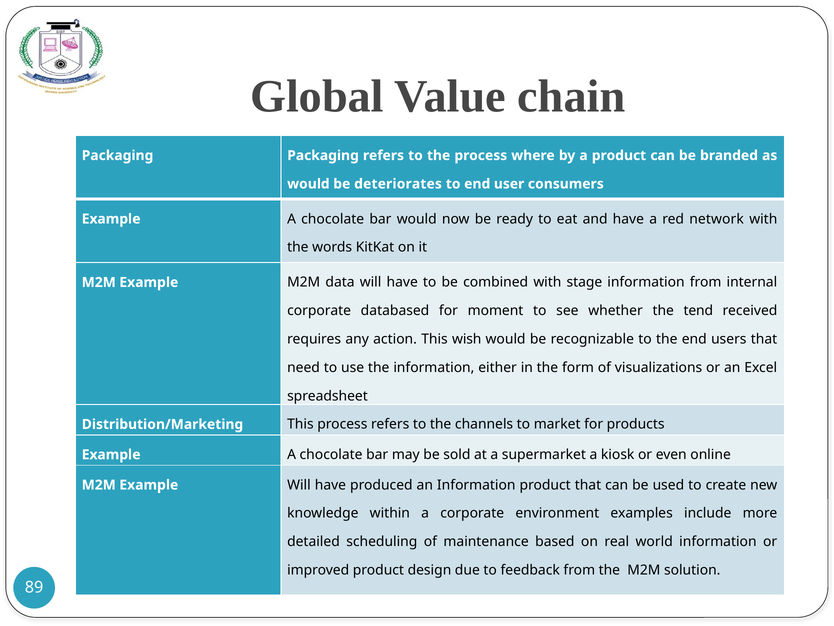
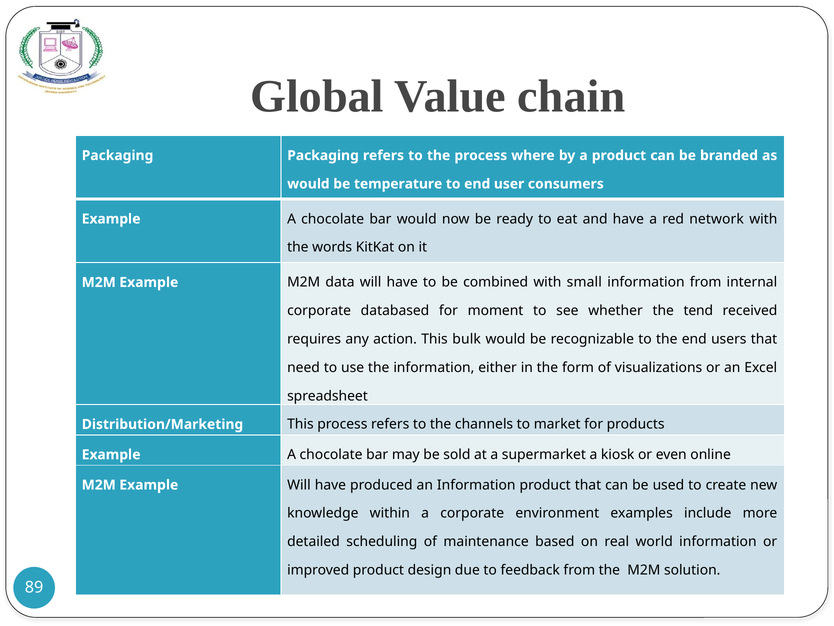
deteriorates: deteriorates -> temperature (398, 184)
stage: stage -> small (584, 282)
wish: wish -> bulk (467, 339)
